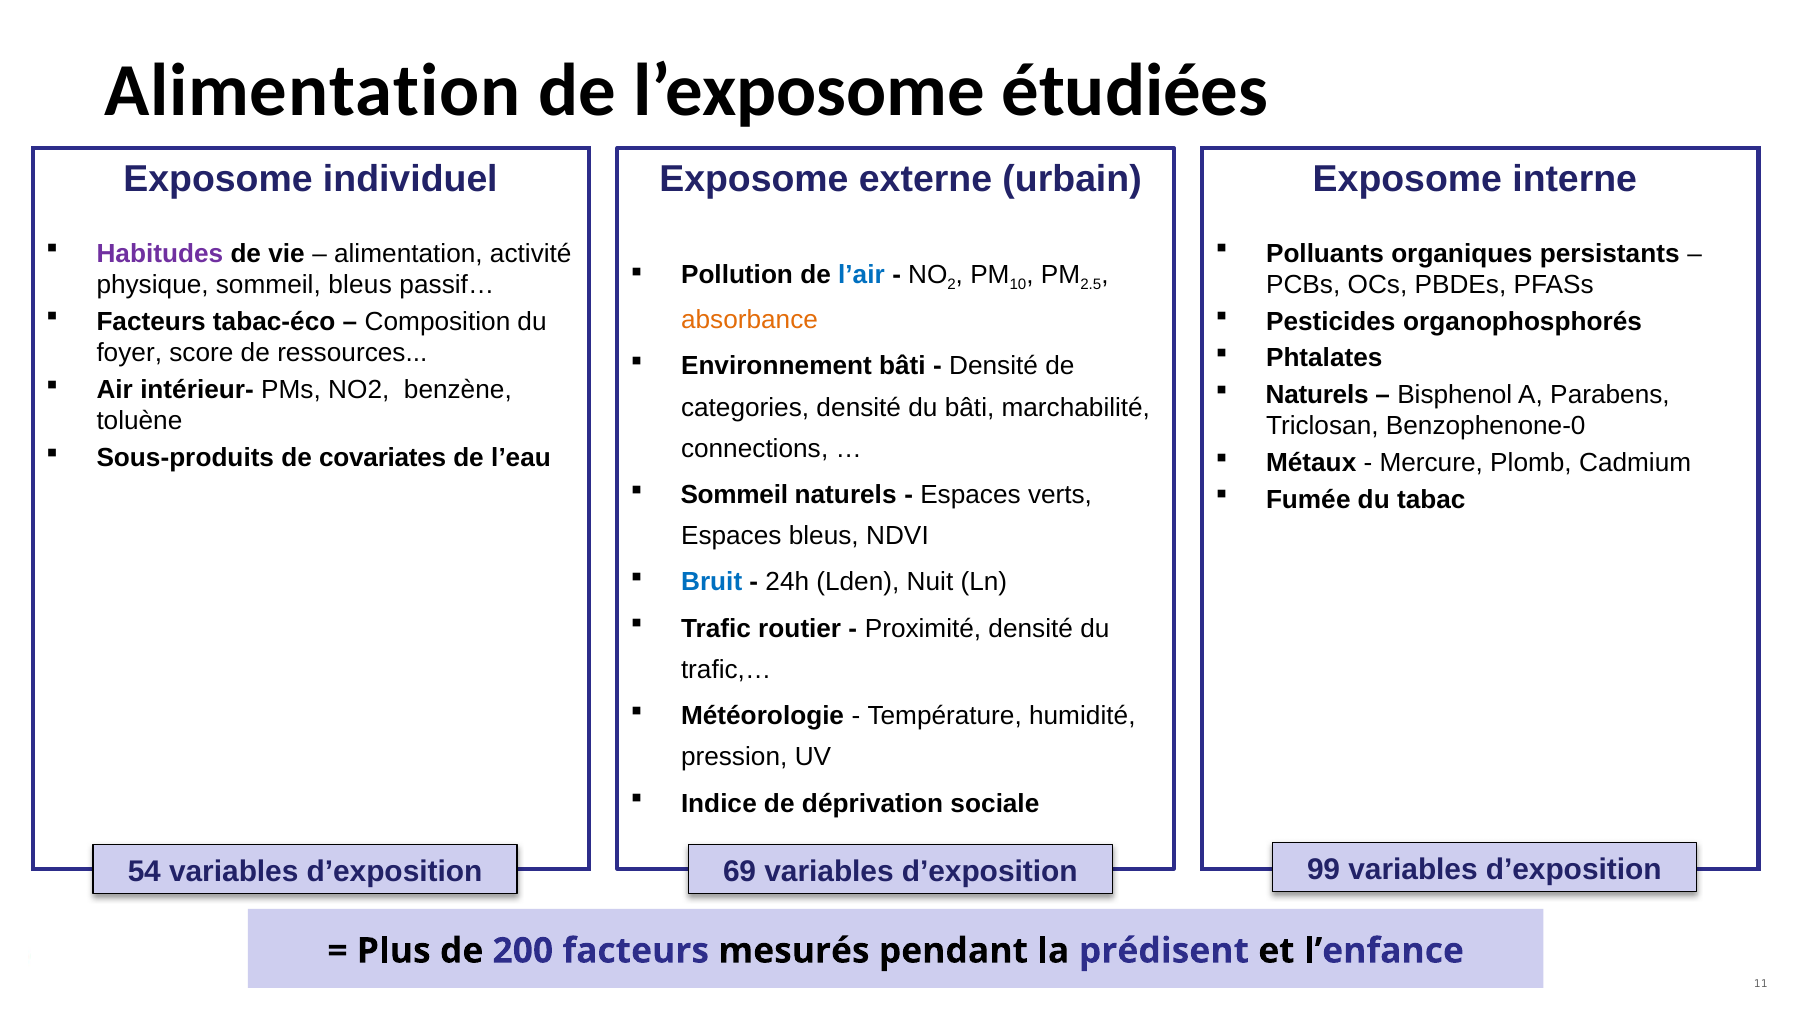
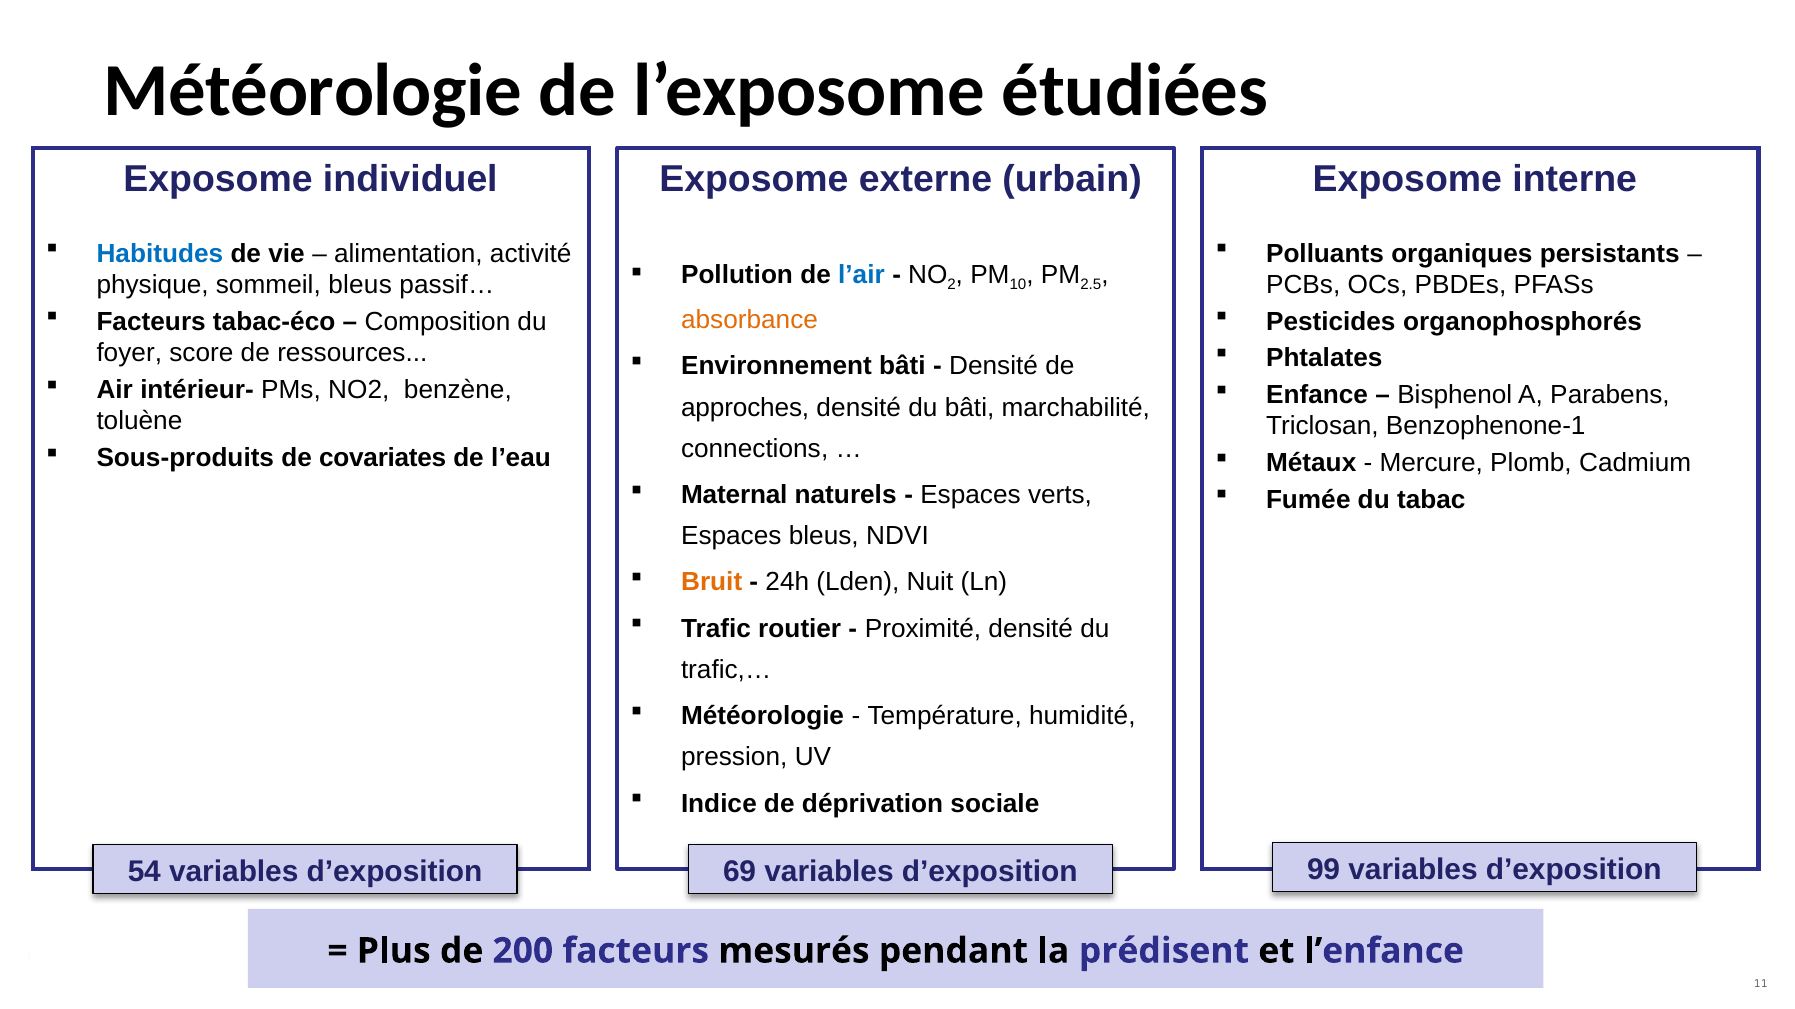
Alimentation: Alimentation -> Météorologie (313, 90)
Habitudes colour: purple -> blue (160, 254)
Naturels: Naturels -> Enfance (1317, 395)
categories: categories -> approches (745, 408)
Benzophenone-0: Benzophenone-0 -> Benzophenone-1 (1486, 427)
Sommeil: Sommeil -> Maternal (734, 495)
Bruit colour: blue -> orange (712, 583)
